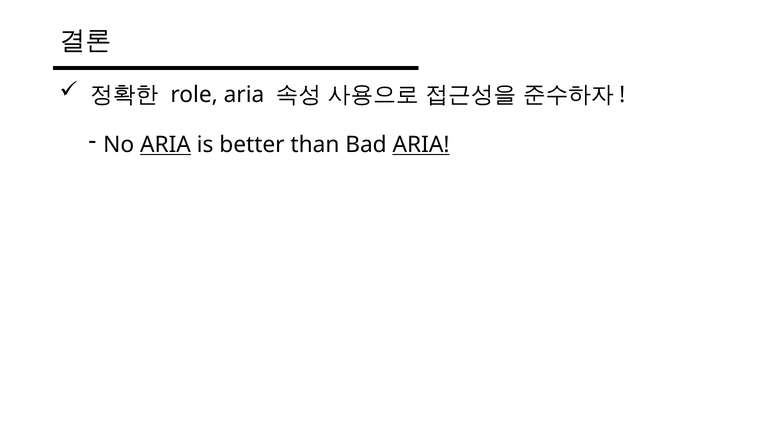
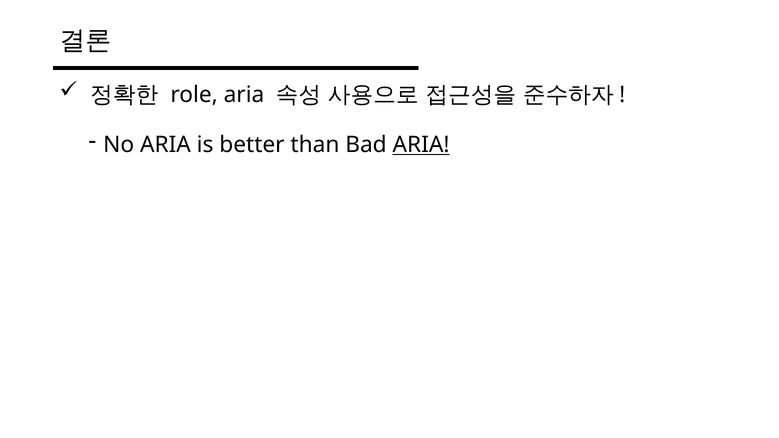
ARIA underline: present -> none (165, 145)
